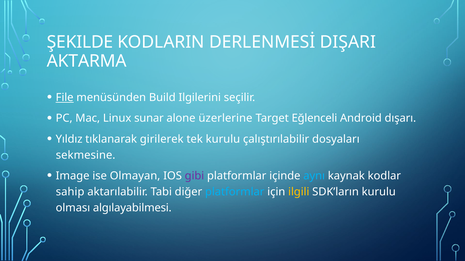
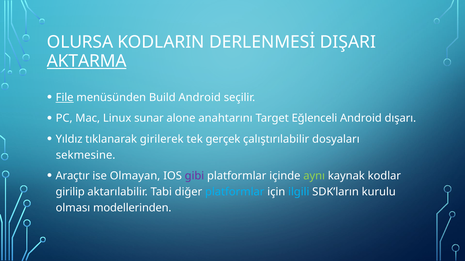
ŞEKILDE: ŞEKILDE -> OLURSA (80, 42)
AKTARMA underline: none -> present (87, 61)
Build Ilgilerini: Ilgilerini -> Android (200, 98)
üzerlerine: üzerlerine -> anahtarını (226, 119)
tek kurulu: kurulu -> gerçek (223, 139)
Image: Image -> Araçtır (73, 176)
aynı colour: light blue -> light green (314, 176)
sahip: sahip -> girilip (70, 192)
ilgili colour: yellow -> light blue (299, 192)
algılayabilmesi: algılayabilmesi -> modellerinden (132, 208)
